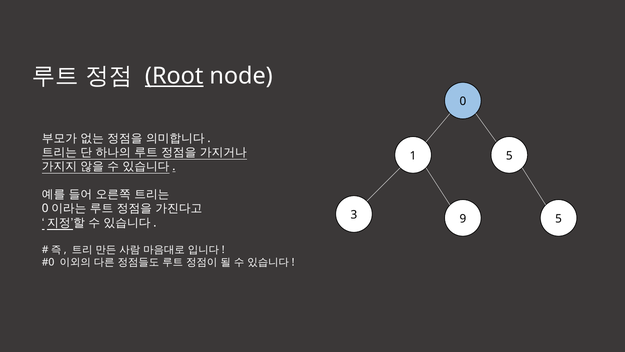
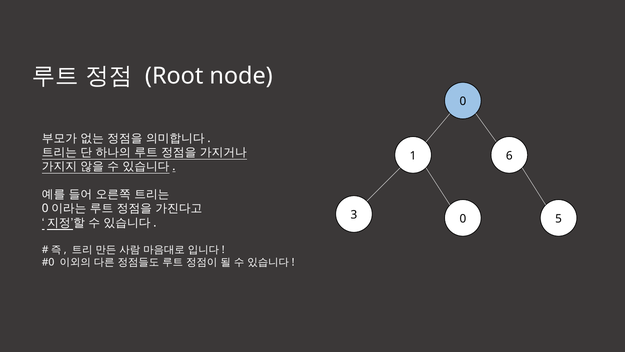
Root underline: present -> none (174, 76)
1 5: 5 -> 6 (509, 155)
3 9: 9 -> 0 (463, 218)
